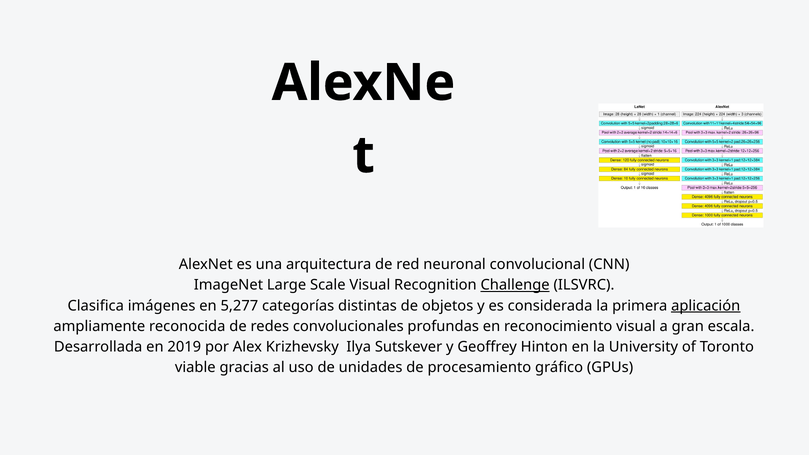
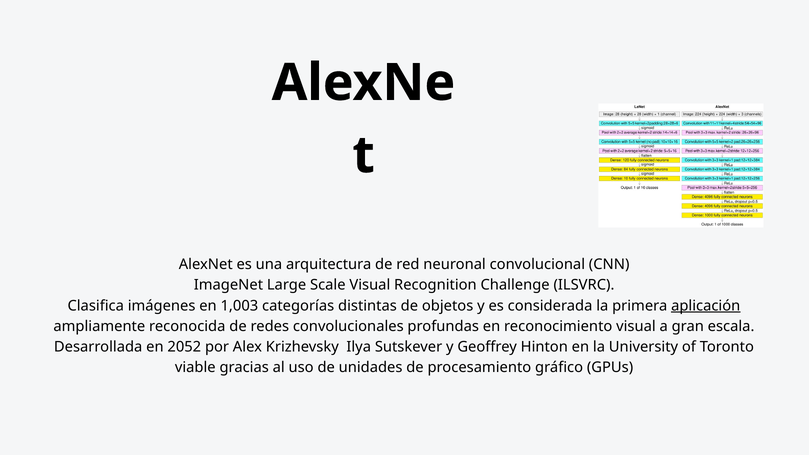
Challenge underline: present -> none (515, 285)
5,277: 5,277 -> 1,003 (239, 306)
2019: 2019 -> 2052 (184, 347)
